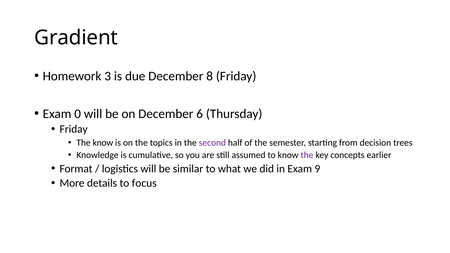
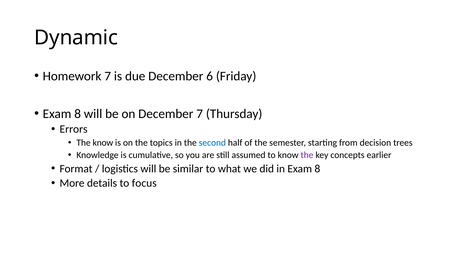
Gradient: Gradient -> Dynamic (76, 38)
Homework 3: 3 -> 7 (108, 76)
8: 8 -> 6 (210, 76)
0: 0 -> 8 (78, 114)
December 6: 6 -> 7 (200, 114)
Friday: Friday -> Errors (74, 129)
second colour: purple -> blue (212, 143)
in Exam 9: 9 -> 8 (317, 169)
